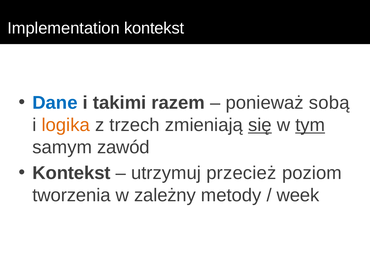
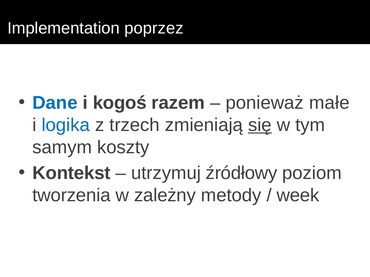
Implementation kontekst: kontekst -> poprzez (154, 28)
takimi: takimi -> kogoś (120, 103)
sobą: sobą -> małe (329, 103)
logika colour: orange -> blue (66, 125)
tym underline: present -> none (310, 125)
zawód: zawód -> koszty (123, 147)
przecież: przecież -> źródłowy (242, 173)
